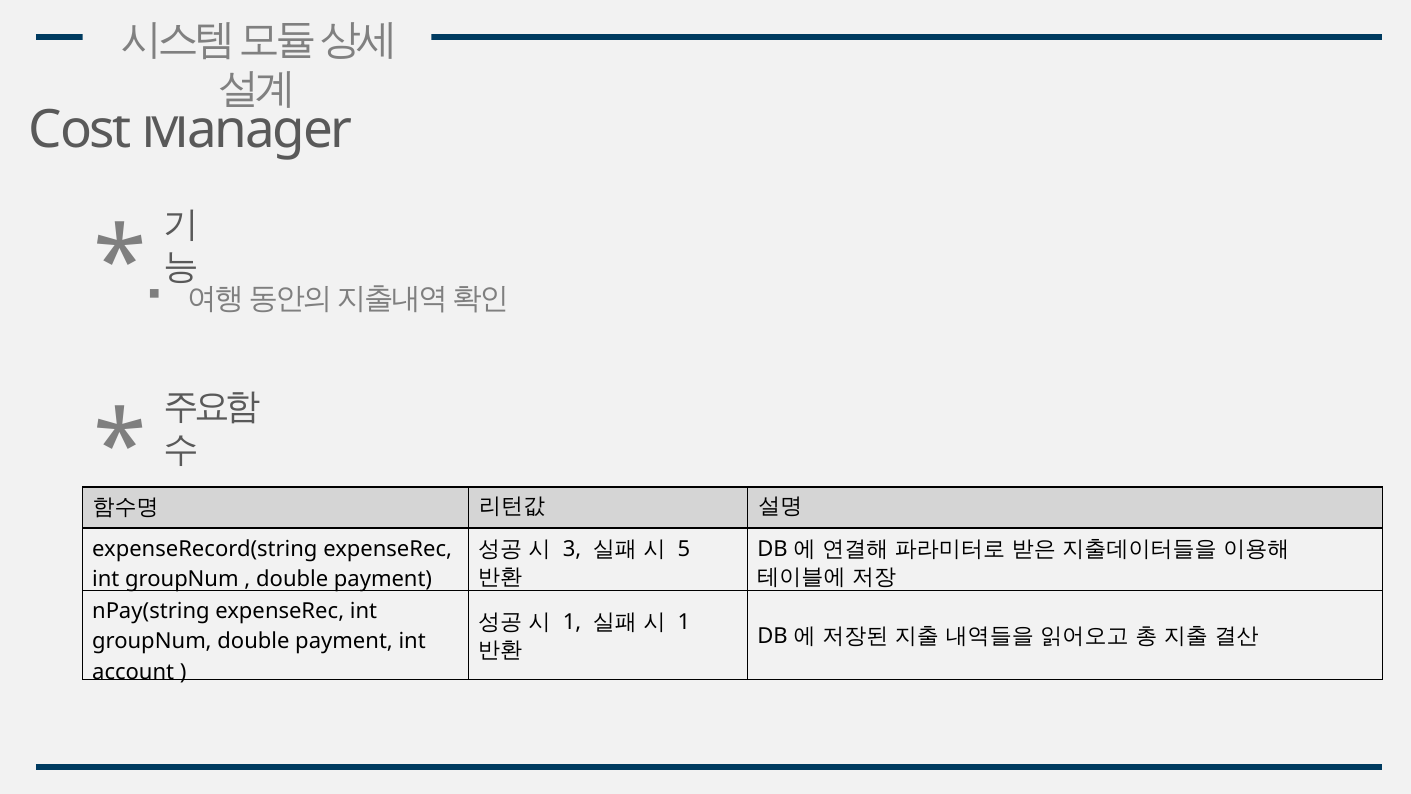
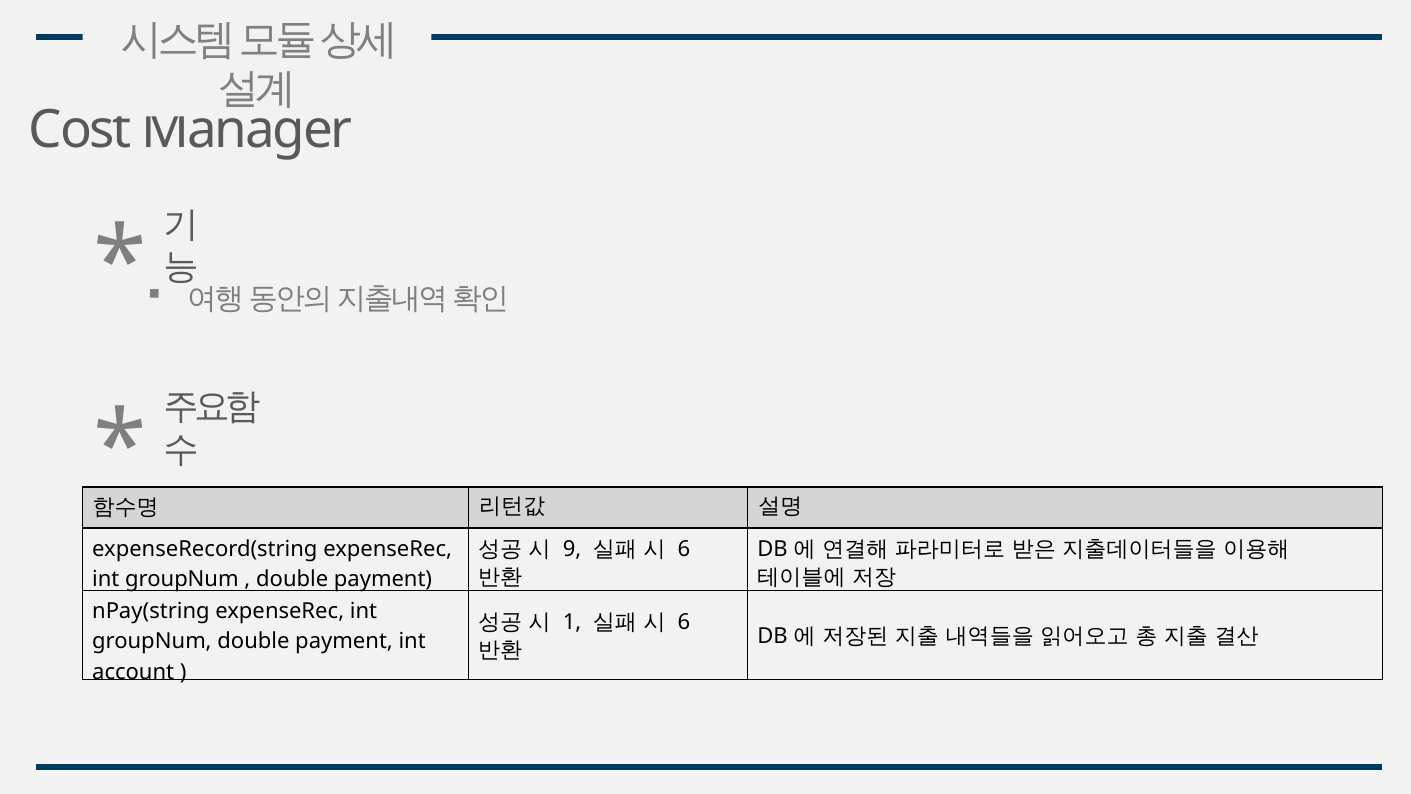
3: 3 -> 9 (572, 549)
5: 5 -> 6 (684, 549)
1: 1 -> 6 (684, 622)
